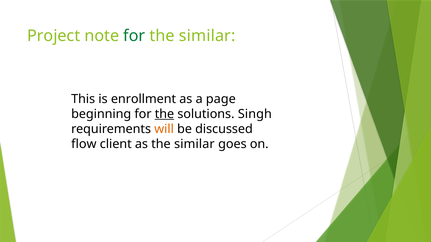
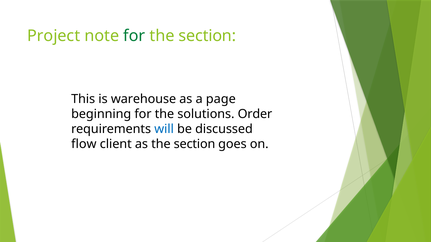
similar: similar -> section (207, 36)
enrollment: enrollment -> warehouse (144, 99)
the underline: present -> none (164, 114)
Singh: Singh -> Order (255, 114)
will colour: orange -> blue (164, 129)
as the similar: similar -> section (195, 144)
